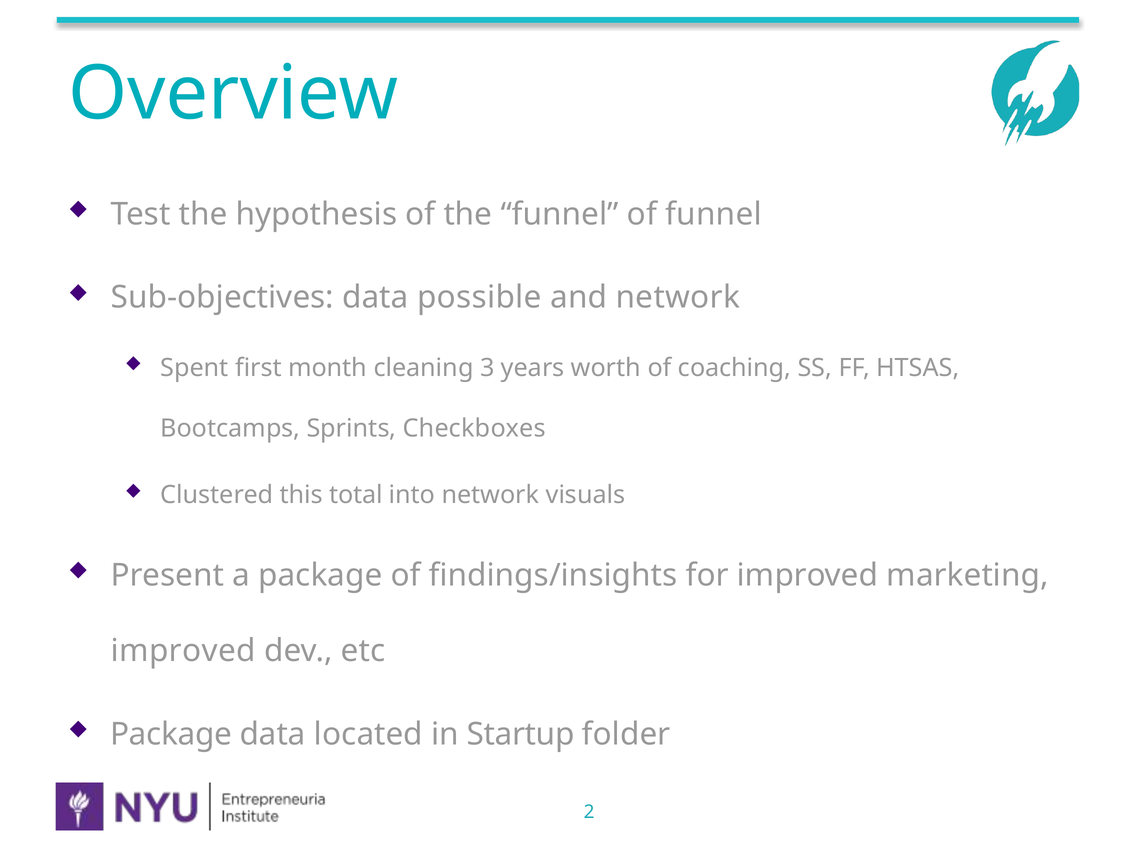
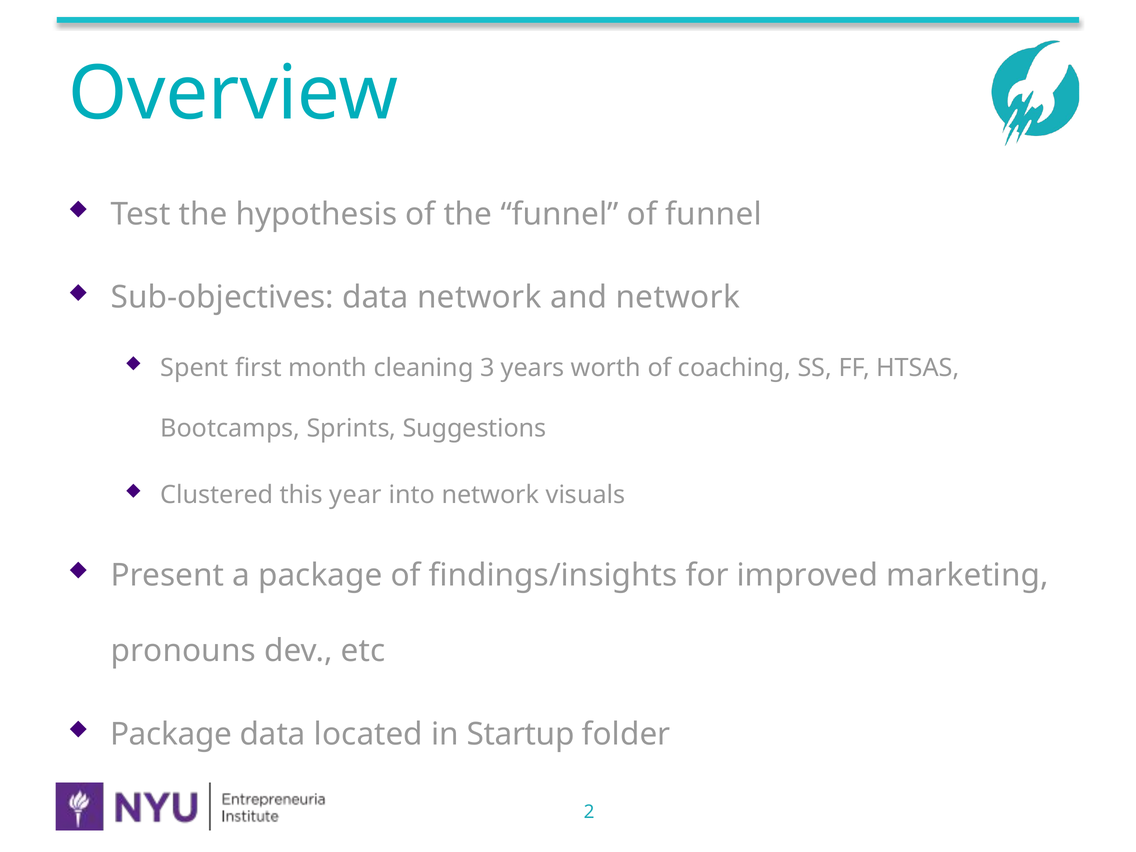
data possible: possible -> network (479, 298)
Checkboxes: Checkboxes -> Suggestions (474, 428)
total: total -> year (356, 495)
improved: improved -> pronouns (183, 651)
